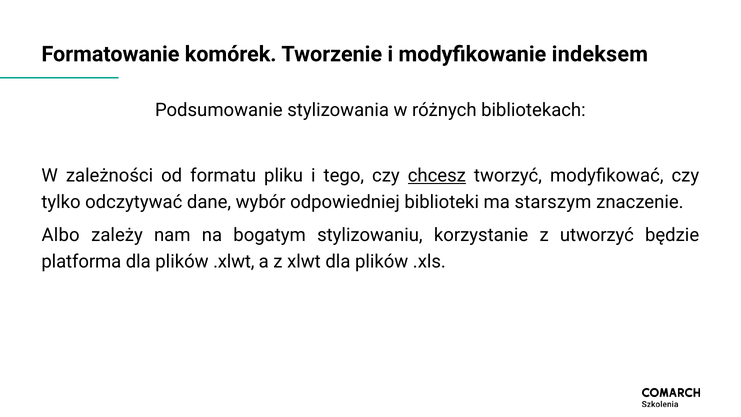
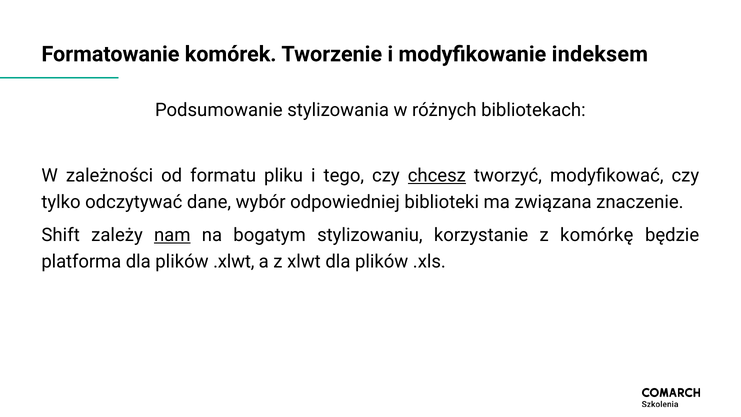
starszym: starszym -> związana (553, 202)
Albo: Albo -> Shift (61, 235)
nam underline: none -> present (172, 235)
utworzyć: utworzyć -> komórkę (597, 235)
